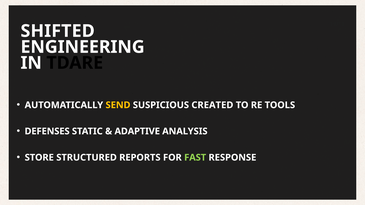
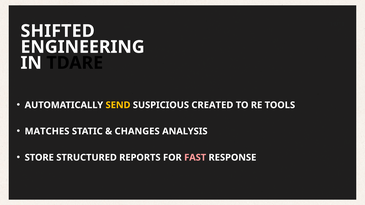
DEFENSES: DEFENSES -> MATCHES (47, 131)
ADAPTIVE: ADAPTIVE -> CHANGES (137, 131)
FAST colour: light green -> pink (195, 158)
